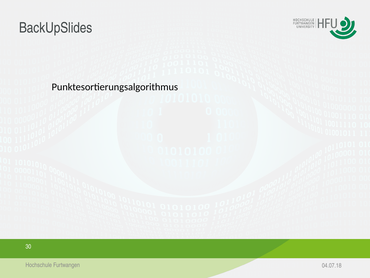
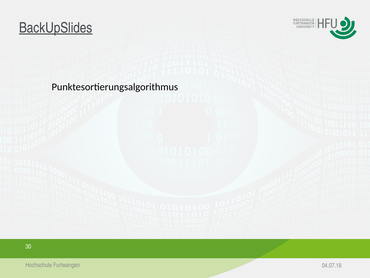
BackUpSlides underline: none -> present (56, 28)
